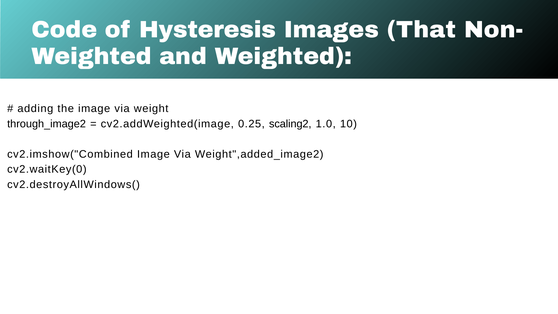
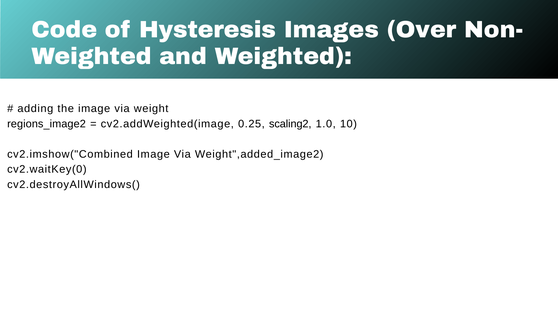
That: That -> Over (422, 30)
through_image2: through_image2 -> regions_image2 (46, 124)
